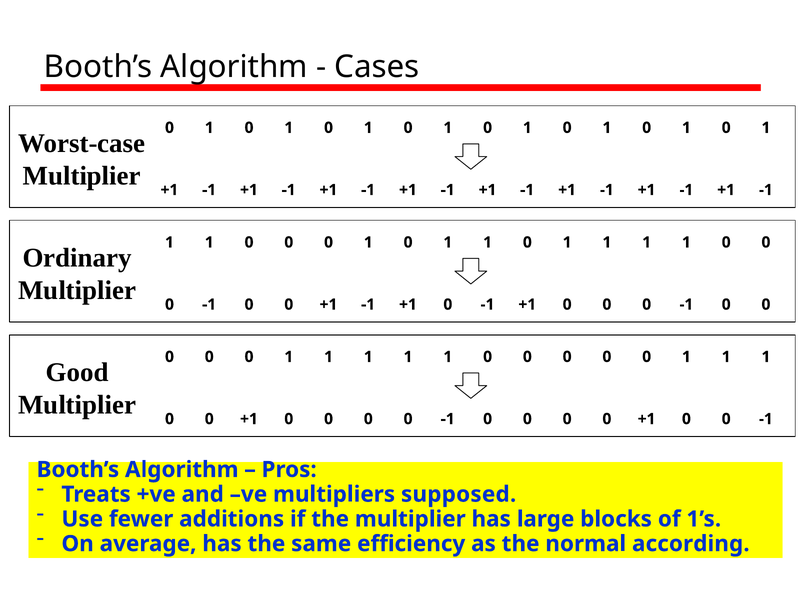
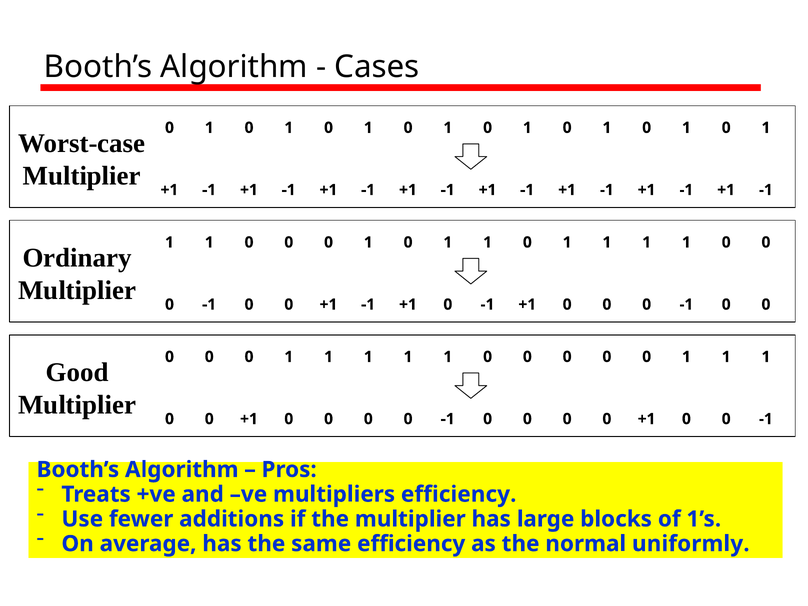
multipliers supposed: supposed -> efficiency (459, 494)
according: according -> uniformly (691, 544)
